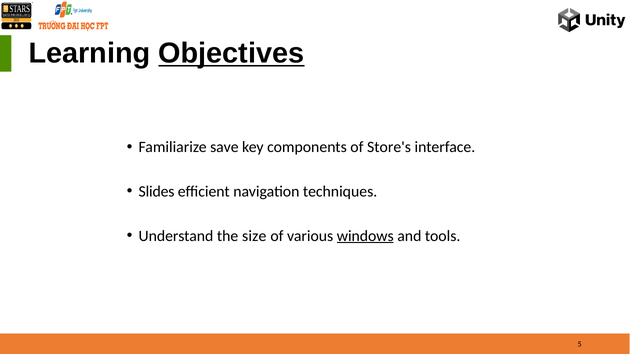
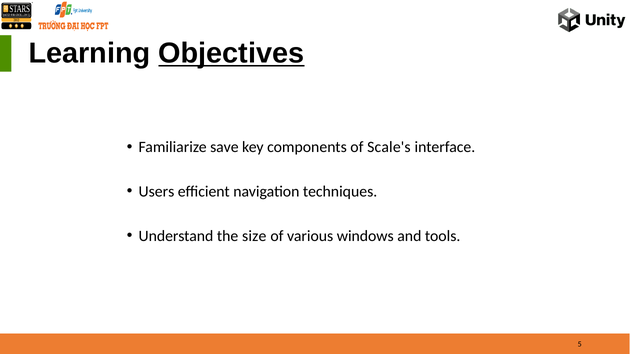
Store's: Store's -> Scale's (389, 147)
Slides: Slides -> Users (156, 192)
windows underline: present -> none (365, 236)
